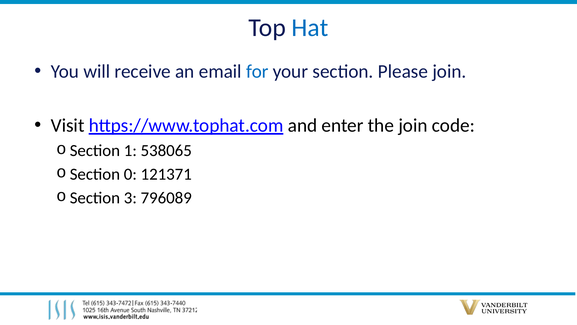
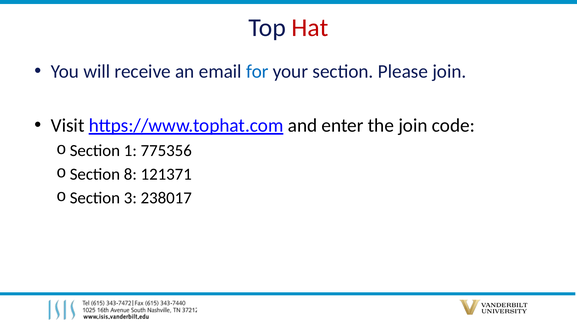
Hat colour: blue -> red (310, 28)
538065: 538065 -> 775356 (166, 151)
0: 0 -> 8 (130, 174)
796089: 796089 -> 238017 (166, 198)
